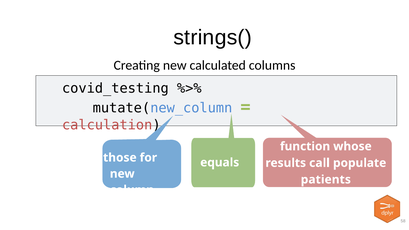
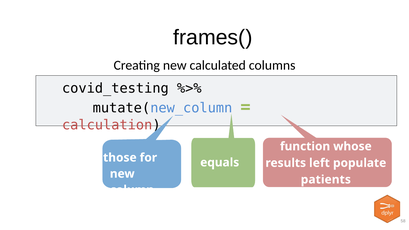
strings(: strings( -> frames( (213, 37)
call: call -> left (319, 163)
